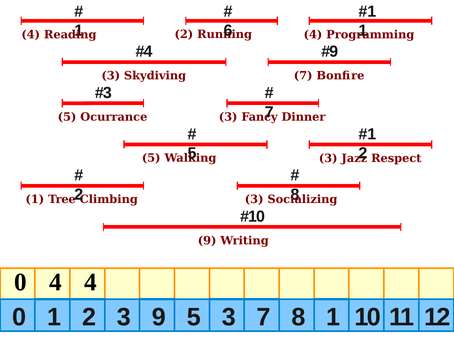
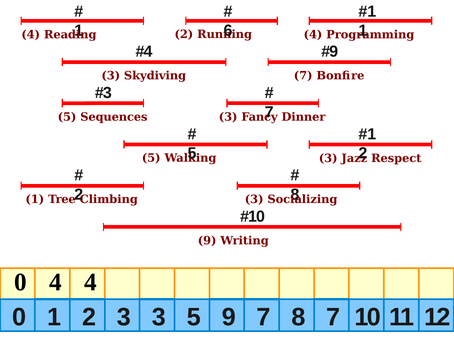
Ocurrance: Ocurrance -> Sequences (114, 117)
3 9: 9 -> 3 (159, 317)
5 3: 3 -> 9 (229, 317)
8 1: 1 -> 7 (333, 317)
